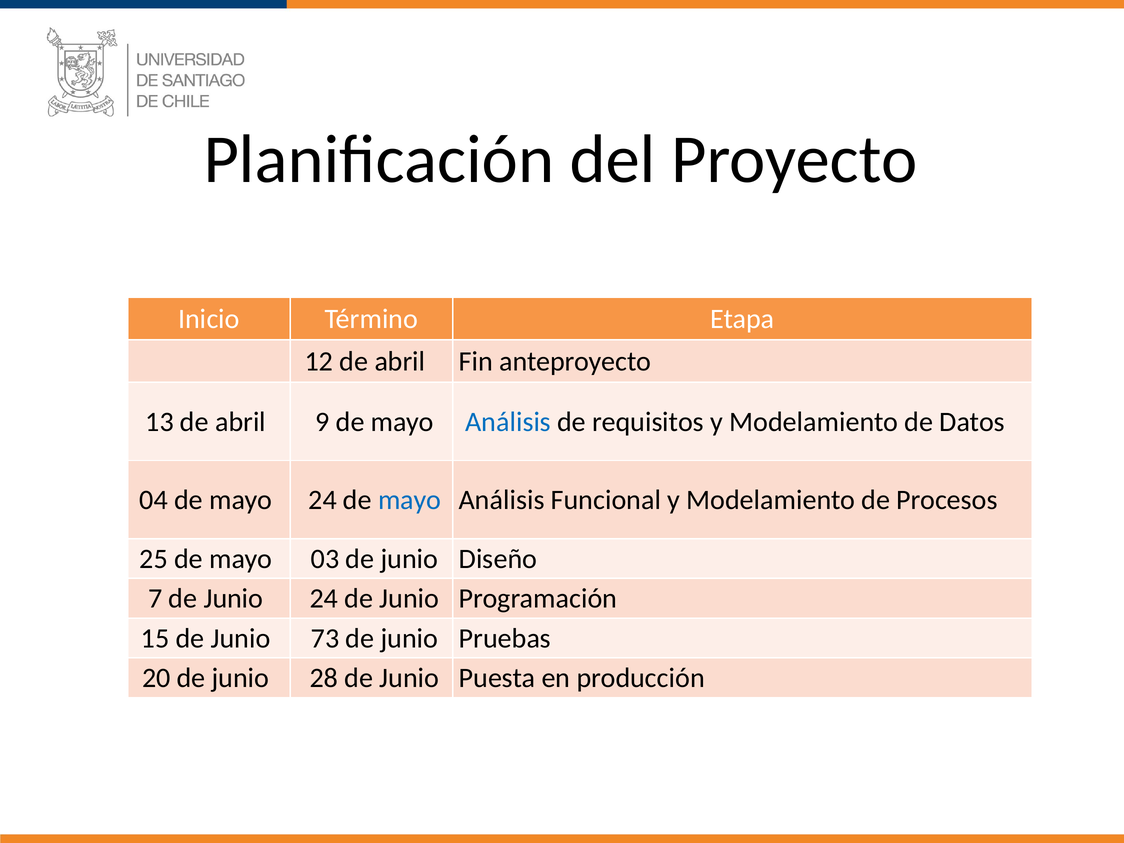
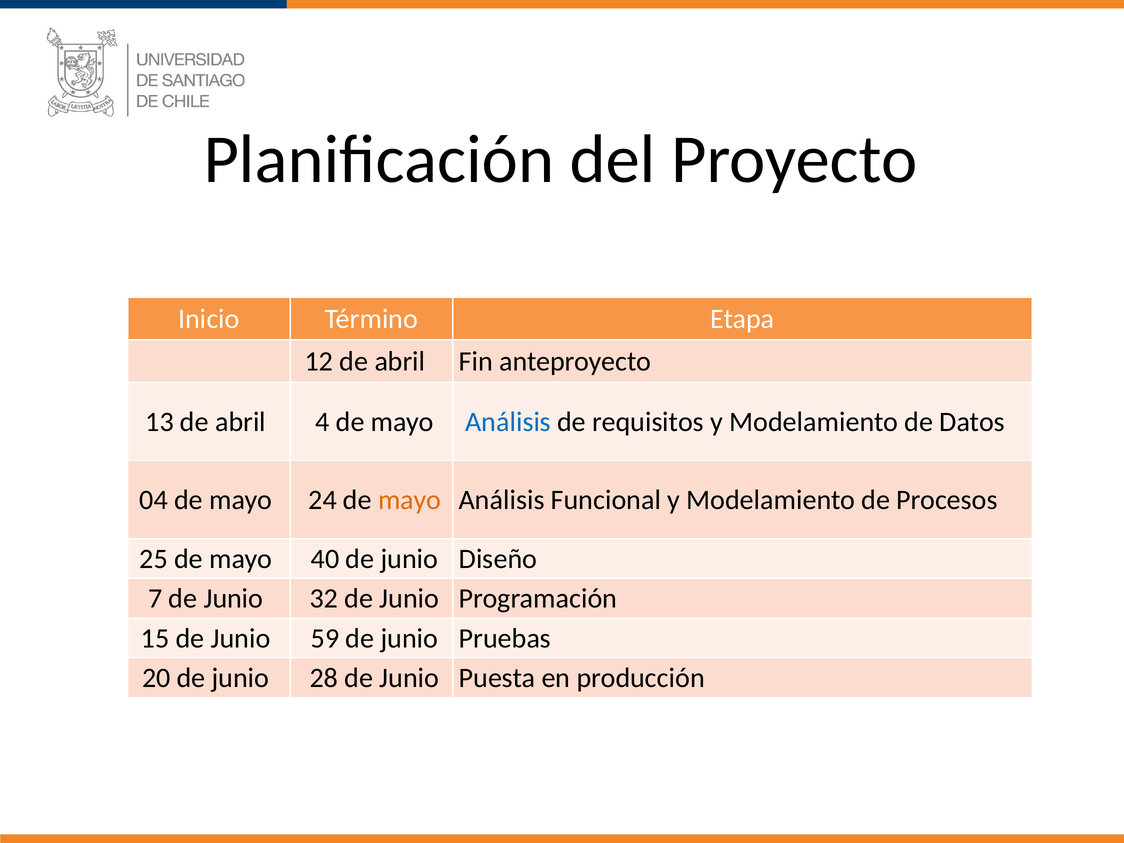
9: 9 -> 4 (323, 422)
mayo colour: blue -> orange (409, 500)
03: 03 -> 40 (325, 559)
Junio 24: 24 -> 32 (324, 599)
73: 73 -> 59 (325, 638)
